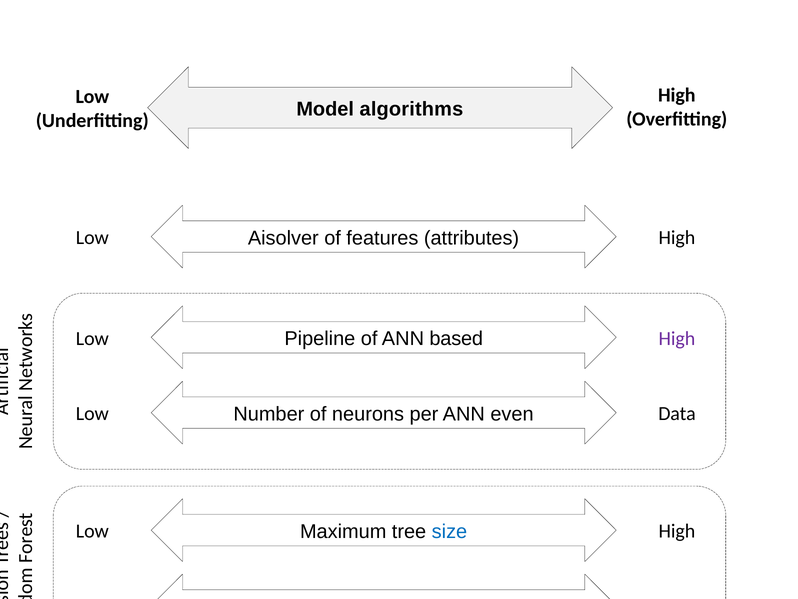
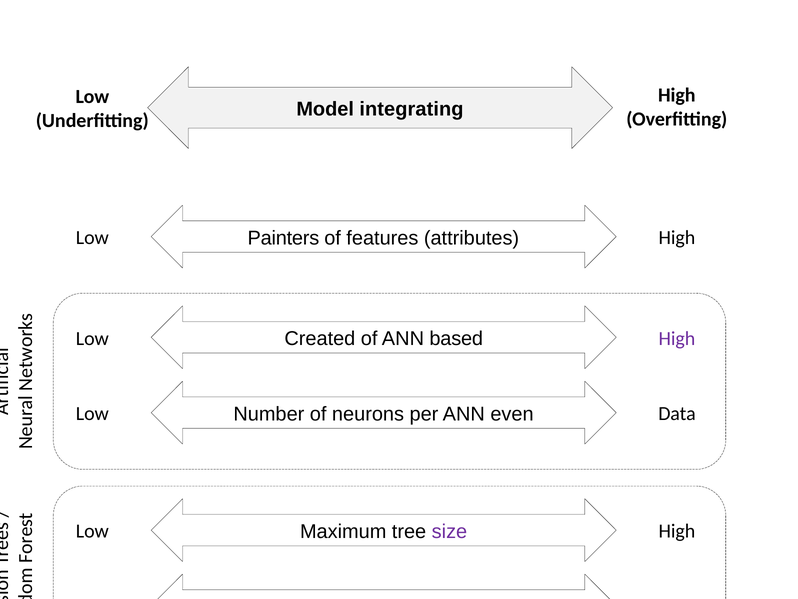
algorithms: algorithms -> integrating (411, 109)
Aisolver: Aisolver -> Painters (283, 238)
Pipeline: Pipeline -> Created (320, 338)
size colour: blue -> purple (449, 531)
